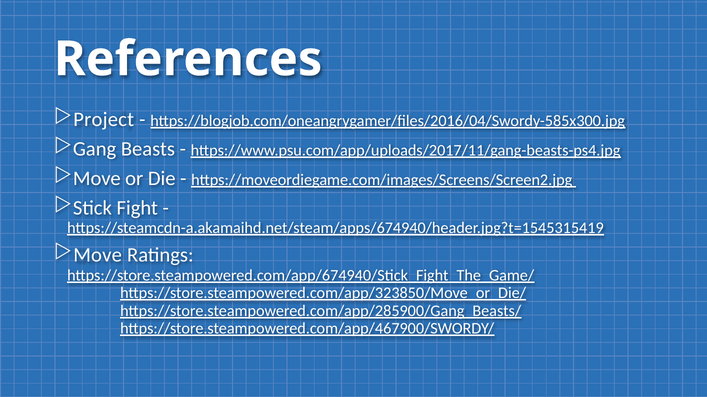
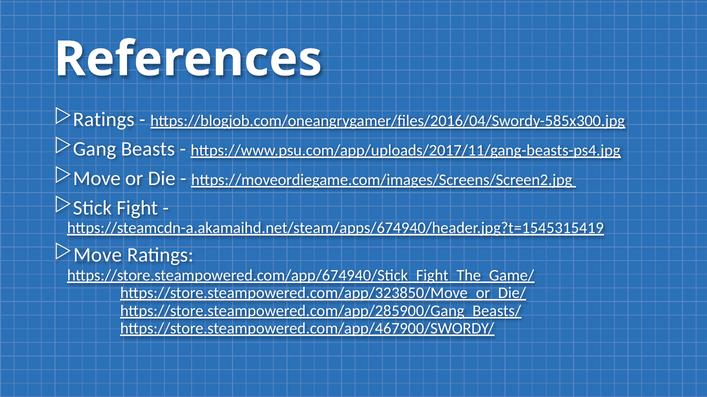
Project: Project -> Ratings (104, 119)
